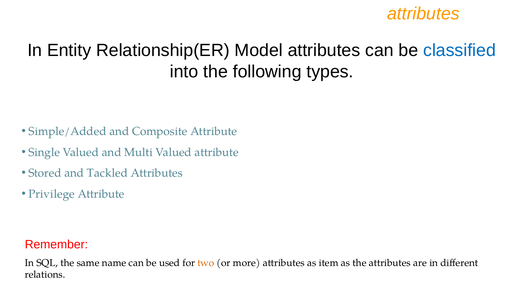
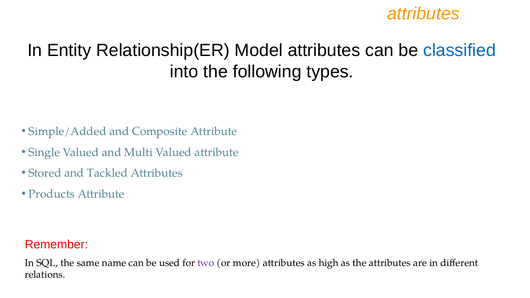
Privilege: Privilege -> Products (52, 194)
two colour: orange -> purple (206, 263)
item: item -> high (329, 263)
